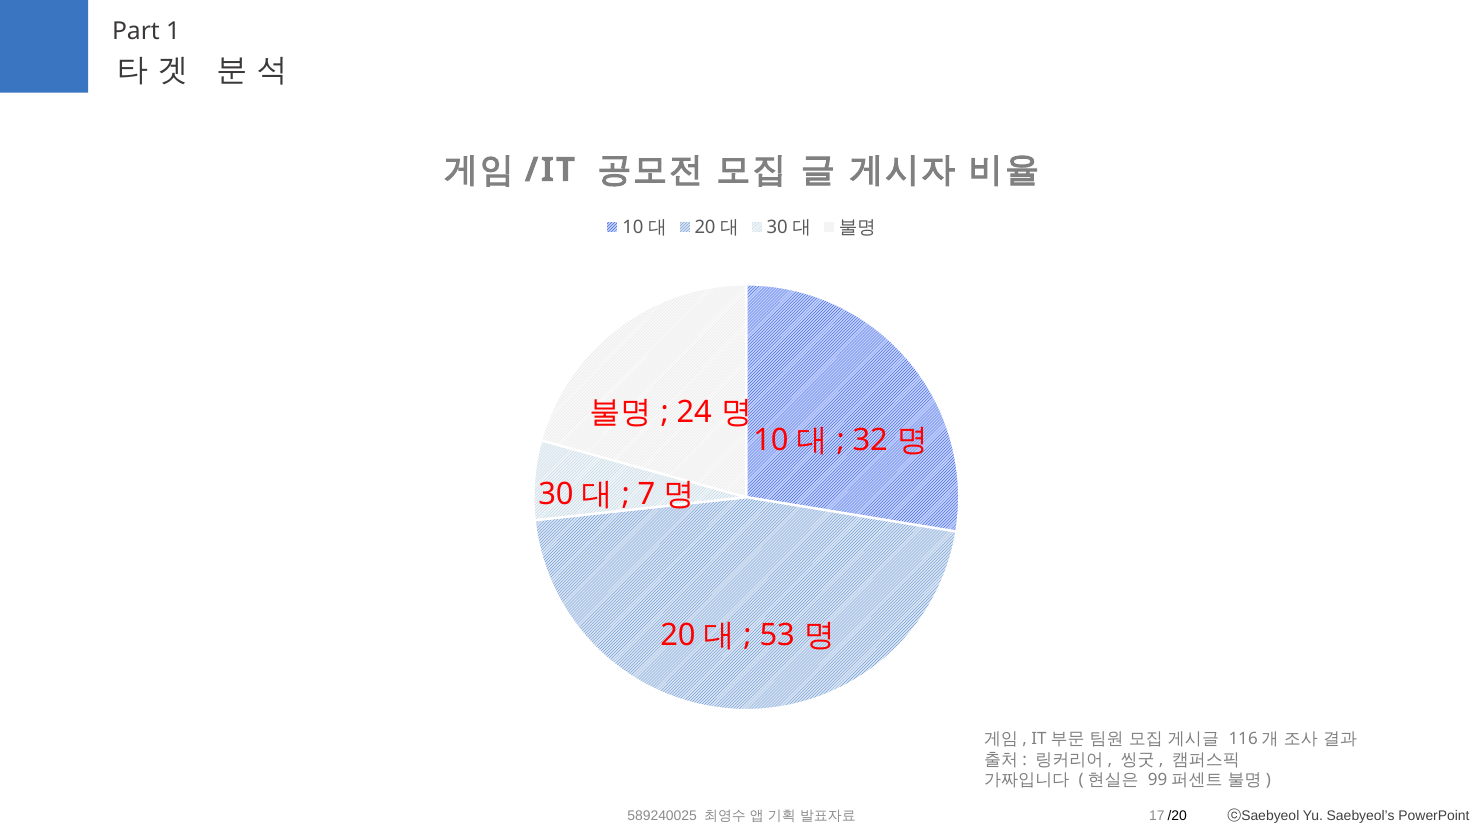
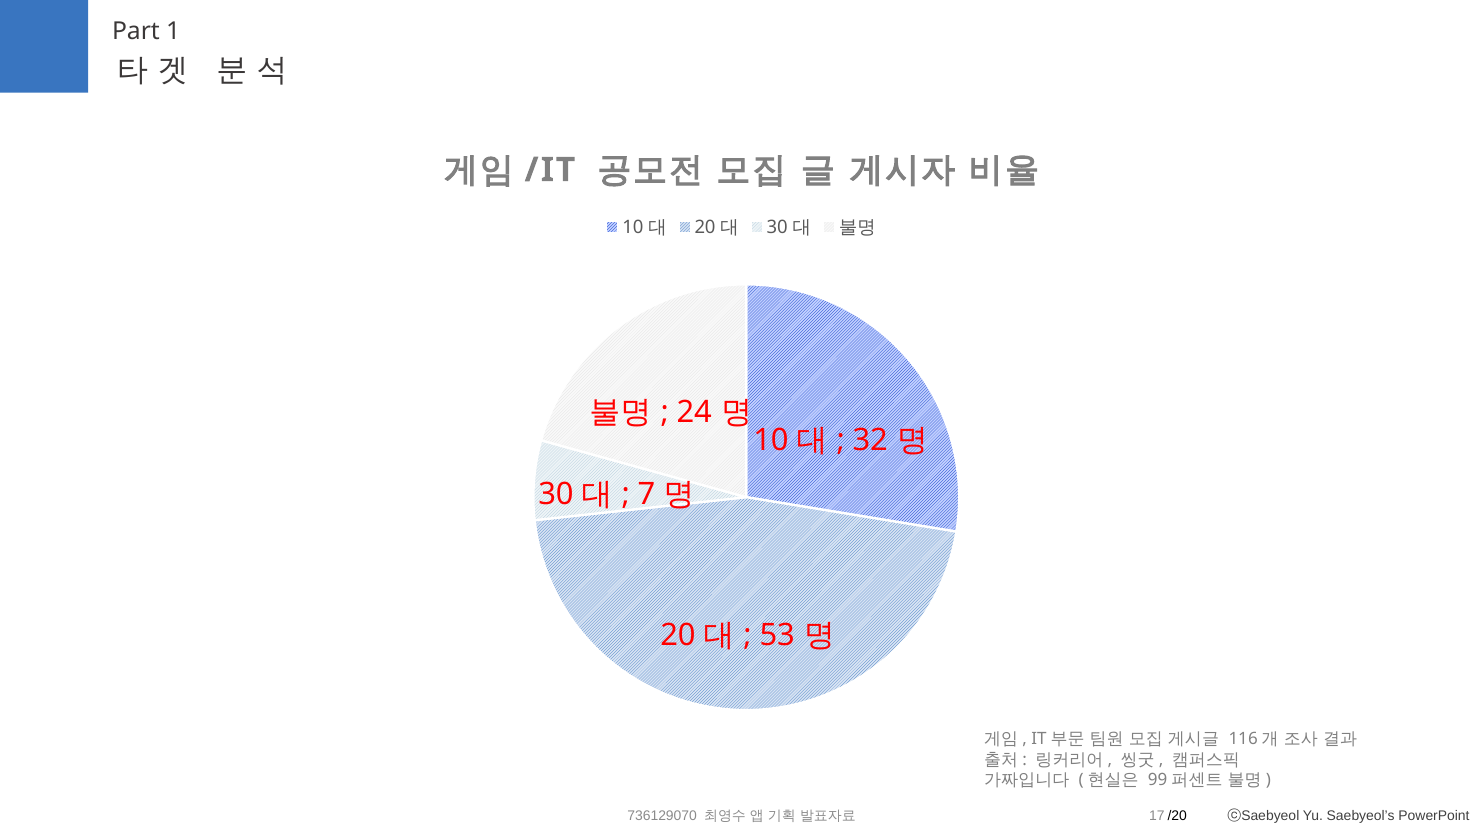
589240025: 589240025 -> 736129070 (662, 816)
